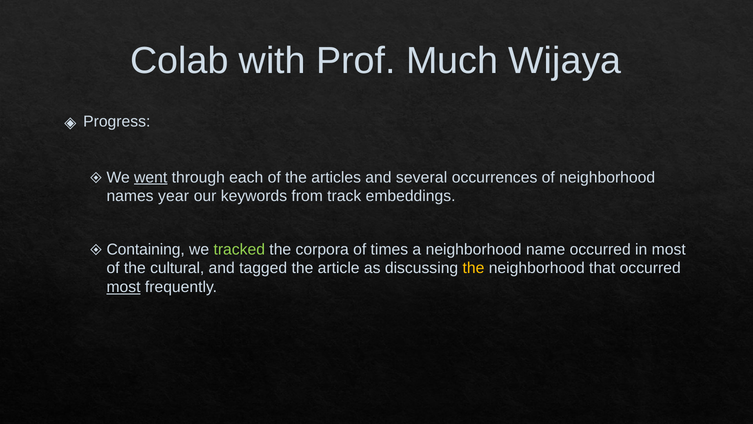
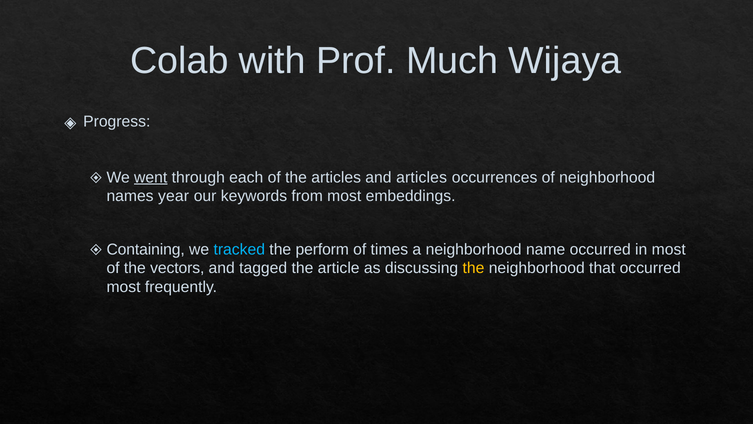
and several: several -> articles (422, 177)
from track: track -> most (344, 196)
tracked colour: light green -> light blue (239, 249)
corpora: corpora -> perform (322, 249)
cultural: cultural -> vectors (177, 268)
most underline: present -> none (124, 287)
